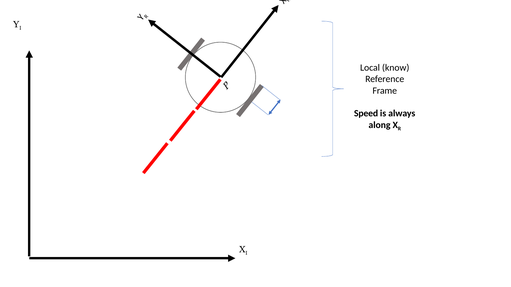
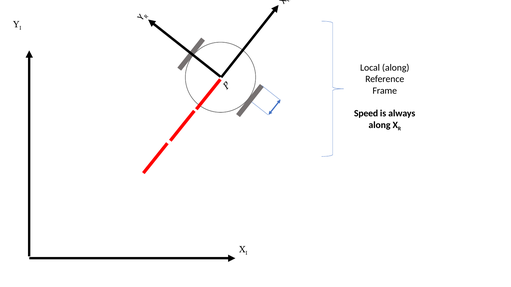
Local know: know -> along (396, 68)
